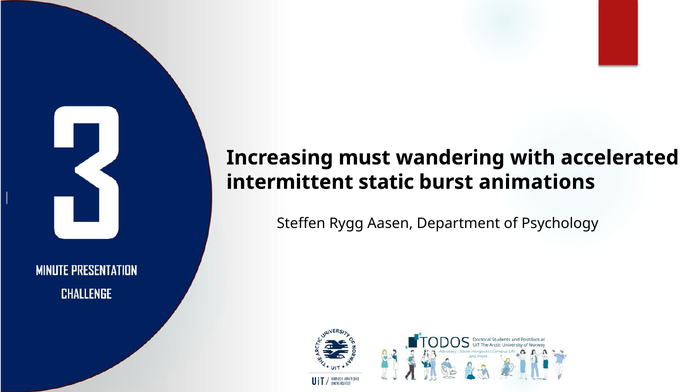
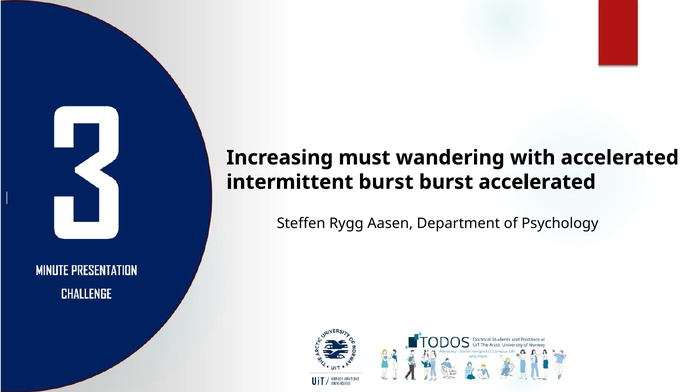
intermittent static: static -> burst (386, 182)
burst animations: animations -> accelerated (537, 182)
